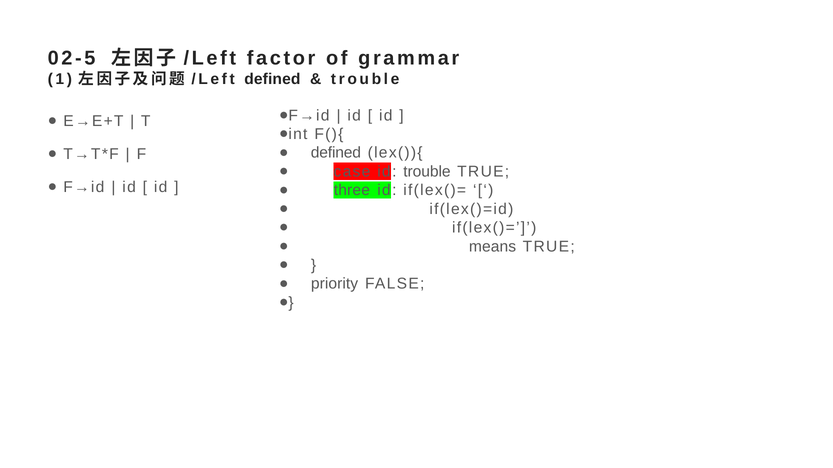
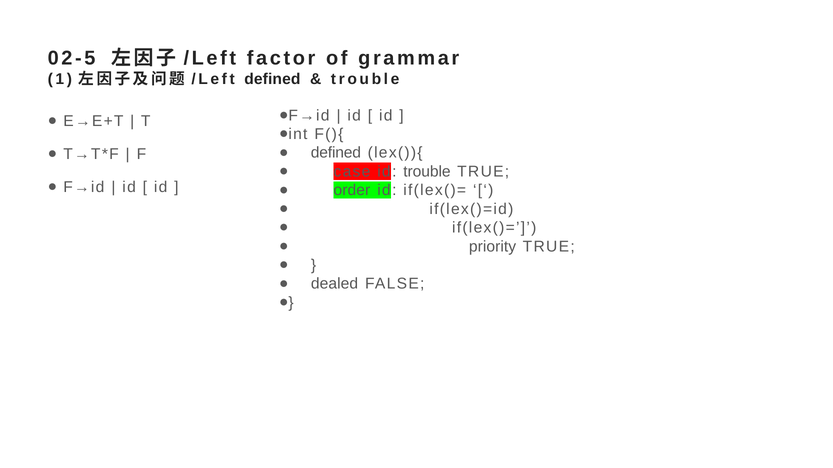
three: three -> order (352, 190)
means: means -> priority (493, 247)
priority: priority -> dealed (335, 284)
